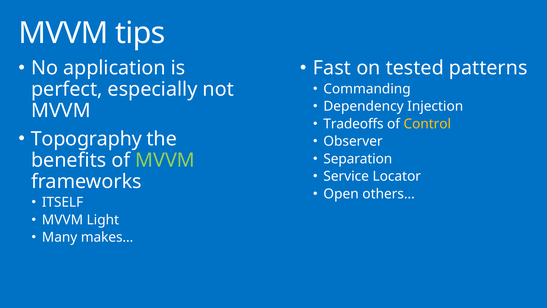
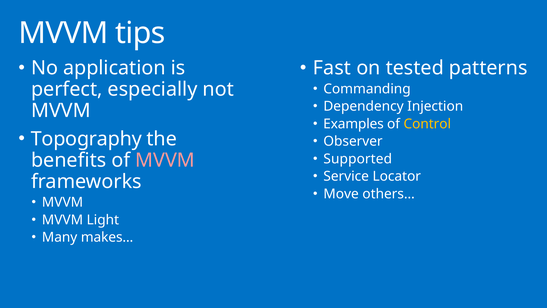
Tradeoffs: Tradeoffs -> Examples (354, 124)
Separation: Separation -> Supported (358, 159)
MVVM colour: light green -> pink (165, 160)
Open: Open -> Move (341, 194)
ITSELF: ITSELF -> MVVM (62, 202)
